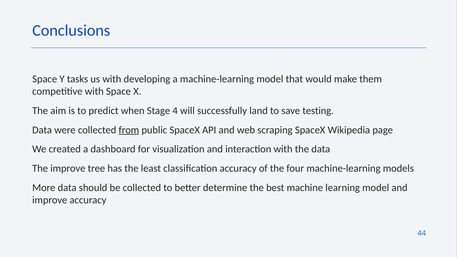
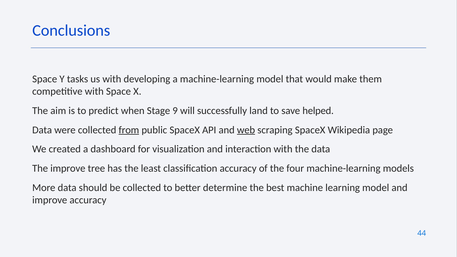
4: 4 -> 9 (175, 111)
testing: testing -> helped (318, 111)
web underline: none -> present (246, 130)
